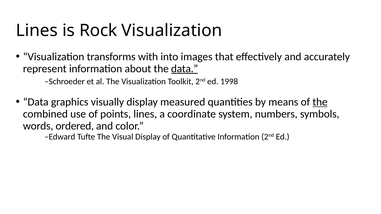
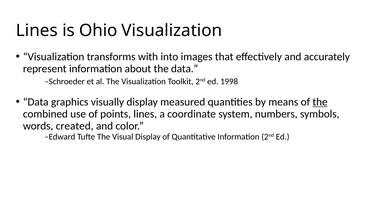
Rock: Rock -> Ohio (98, 31)
data underline: present -> none (185, 69)
ordered: ordered -> created (75, 126)
